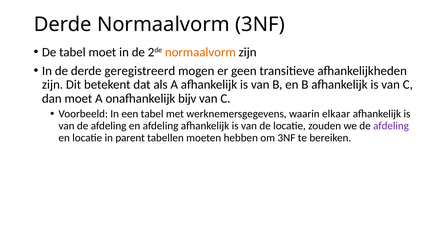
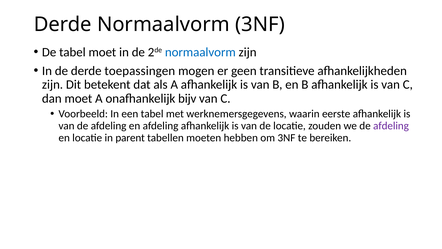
normaalvorm colour: orange -> blue (200, 52)
geregistreerd: geregistreerd -> toepassingen (140, 71)
elkaar: elkaar -> eerste (336, 114)
